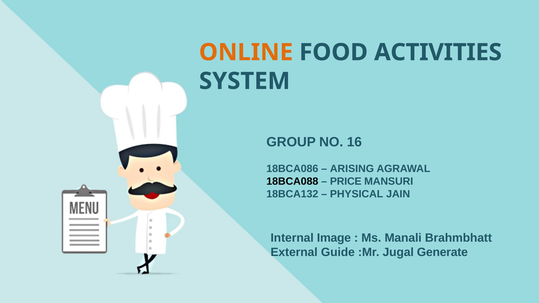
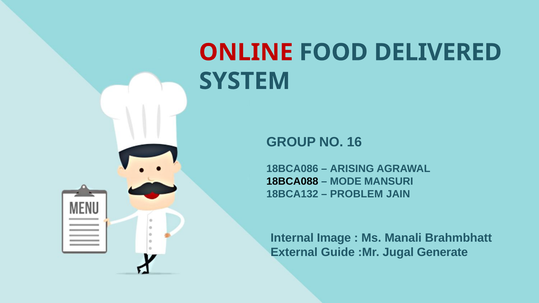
ONLINE colour: orange -> red (246, 52)
ACTIVITIES: ACTIVITIES -> DELIVERED (438, 52)
PRICE: PRICE -> MODE (346, 182)
PHYSICAL: PHYSICAL -> PROBLEM (357, 194)
